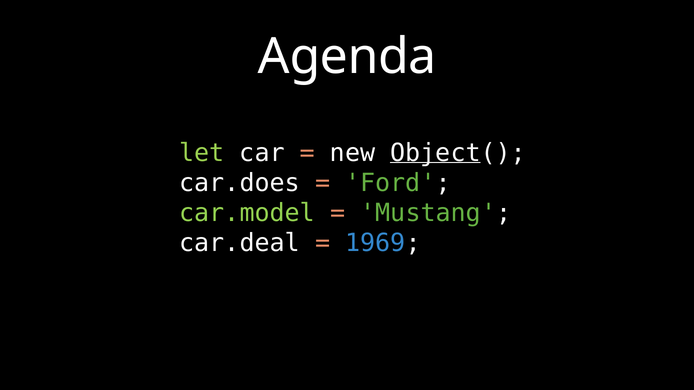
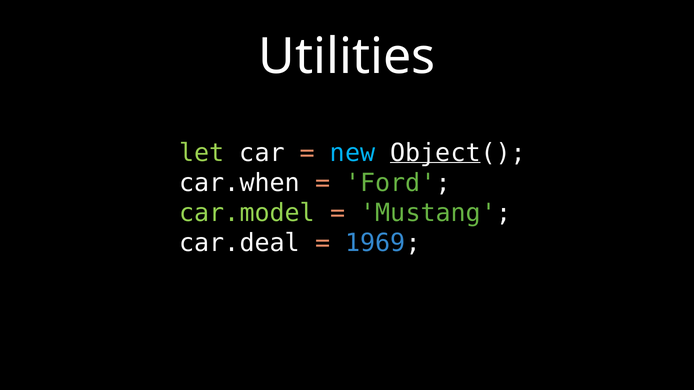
Agenda: Agenda -> Utilities (347, 57)
new colour: white -> light blue (353, 153)
car.does: car.does -> car.when (240, 183)
